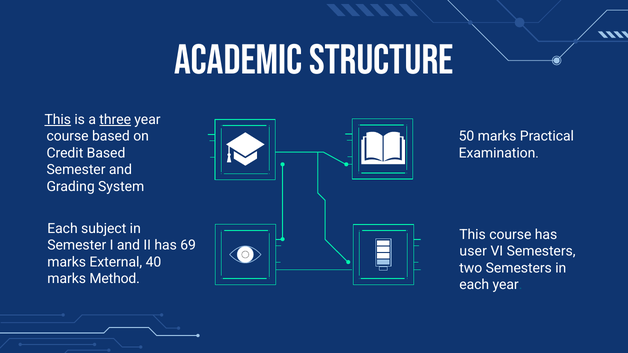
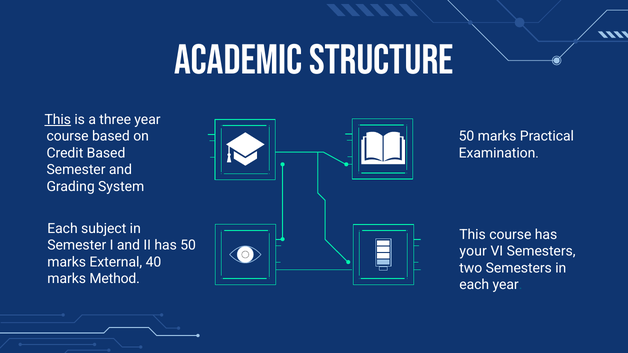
three underline: present -> none (115, 120)
has 69: 69 -> 50 (188, 245)
user: user -> your (473, 251)
